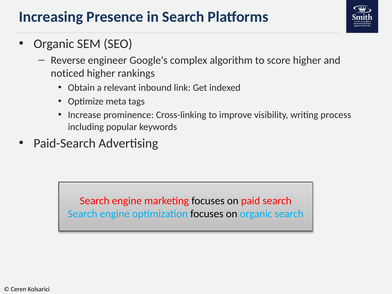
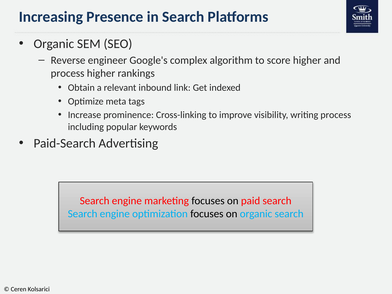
noticed: noticed -> process (68, 73)
